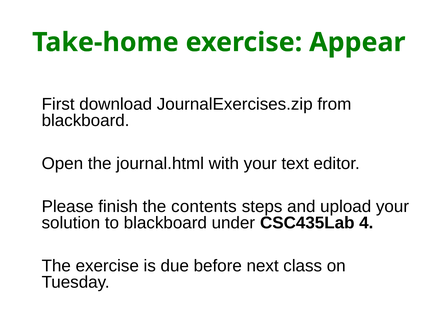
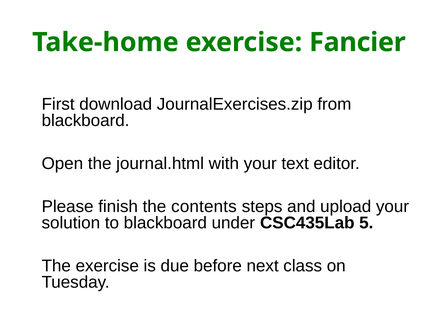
Appear: Appear -> Fancier (357, 42)
4: 4 -> 5 (366, 223)
